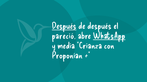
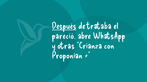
de después: después -> trataba (99, 26)
WhatsApp underline: present -> none (109, 36)
media: media -> otras (66, 46)
